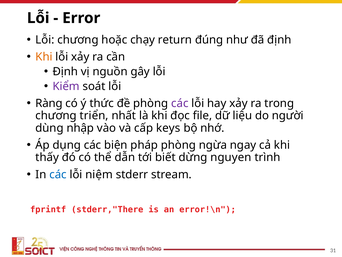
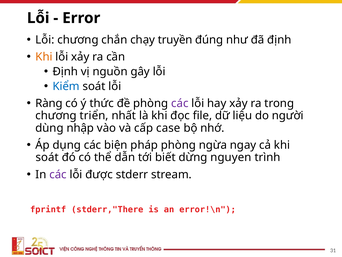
hoặc: hoặc -> chắn (114, 40)
return: return -> truyền (175, 40)
Kiểm colour: purple -> blue (66, 86)
keys: keys -> case (168, 128)
thấy: thấy -> soát (47, 157)
các colour: blue -> purple (58, 174)
niệm: niệm -> được (99, 174)
